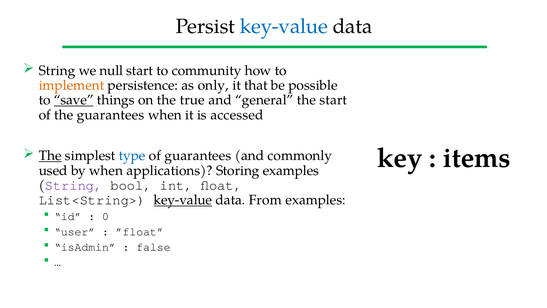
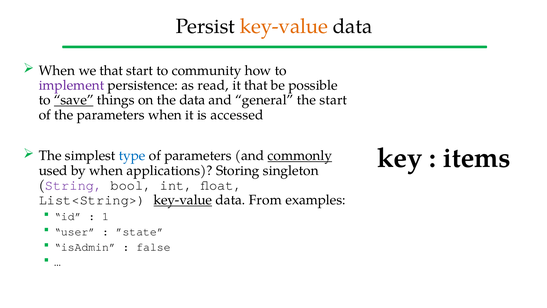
key-value colour: blue -> orange (284, 26)
String: String -> When (57, 70)
we null: null -> that (111, 70)
implement colour: orange -> purple (71, 85)
only: only -> read (213, 85)
the true: true -> data (192, 100)
the guarantees: guarantees -> parameters (111, 115)
The underline: present -> none (50, 156)
of guarantees: guarantees -> parameters (198, 156)
commonly underline: none -> present (300, 156)
Storing examples: examples -> singleton (291, 170)
0: 0 -> 1 (105, 216)
”float: ”float -> ”state (140, 231)
